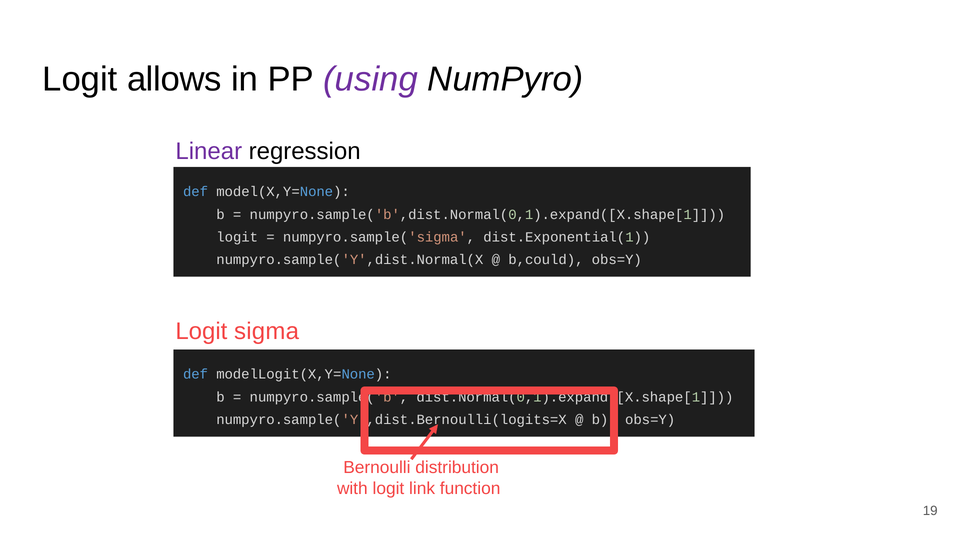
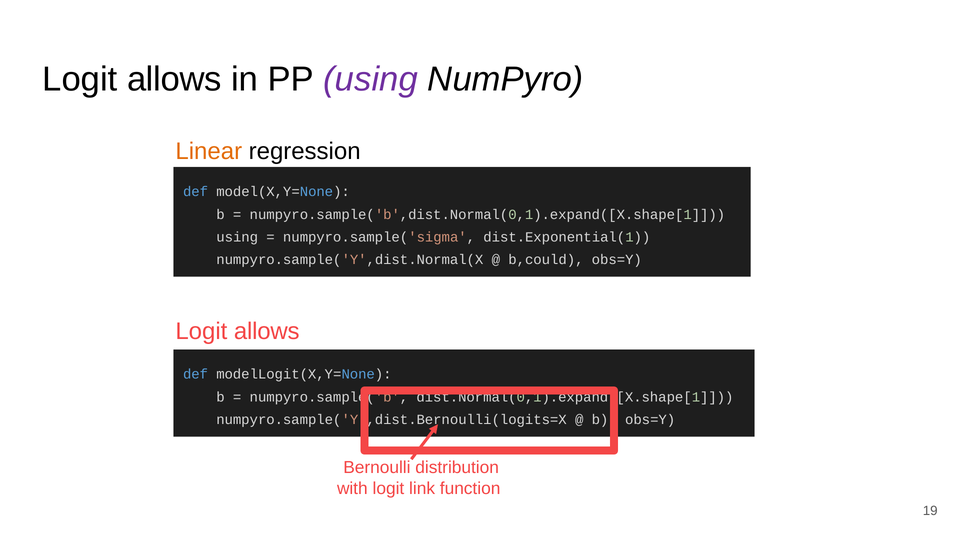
Linear colour: purple -> orange (209, 151)
logit: logit -> using (237, 237)
sigma: sigma -> allows (267, 331)
